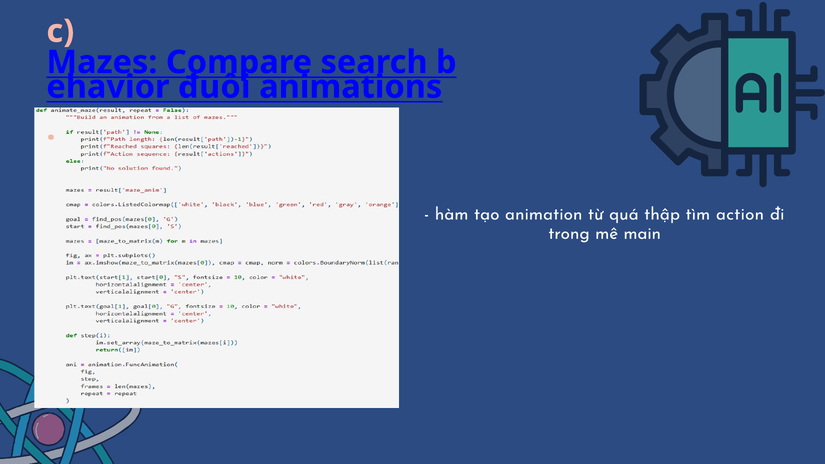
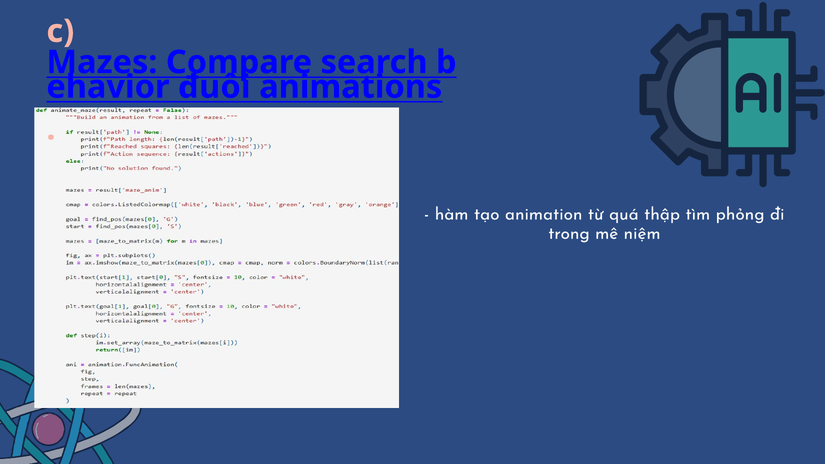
action: action -> phỏng (740, 214)
main: main -> niệm (642, 233)
